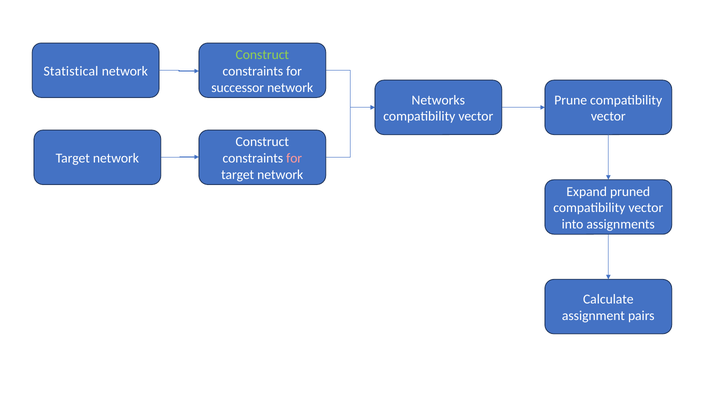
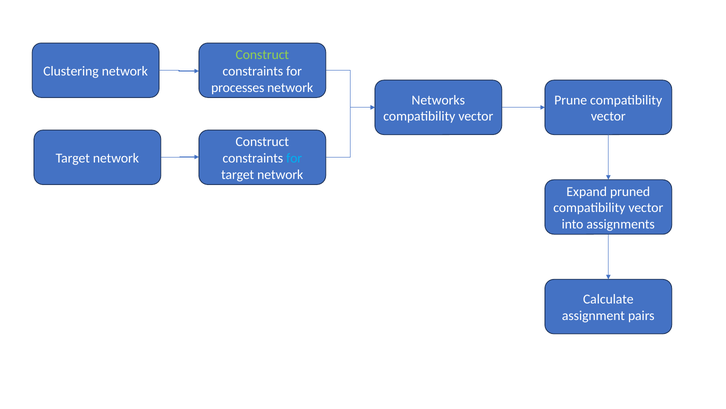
Statistical: Statistical -> Clustering (71, 71)
successor: successor -> processes (238, 87)
for colour: pink -> light blue (294, 158)
